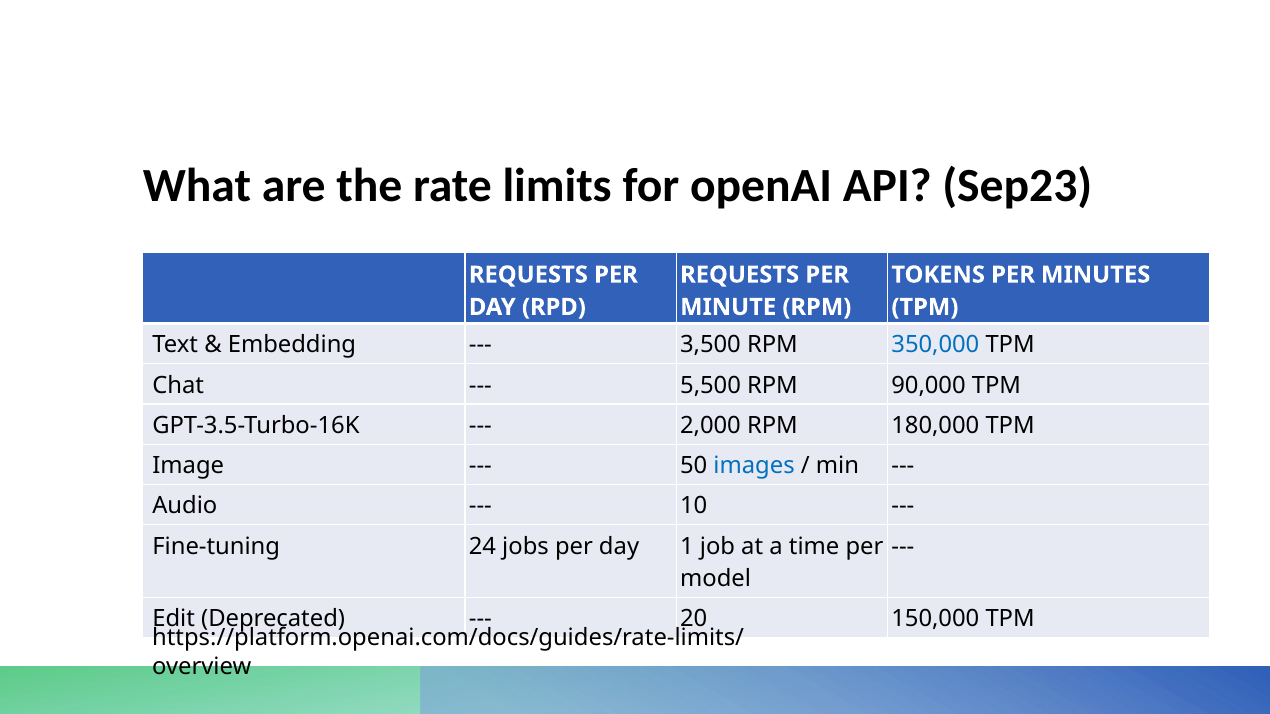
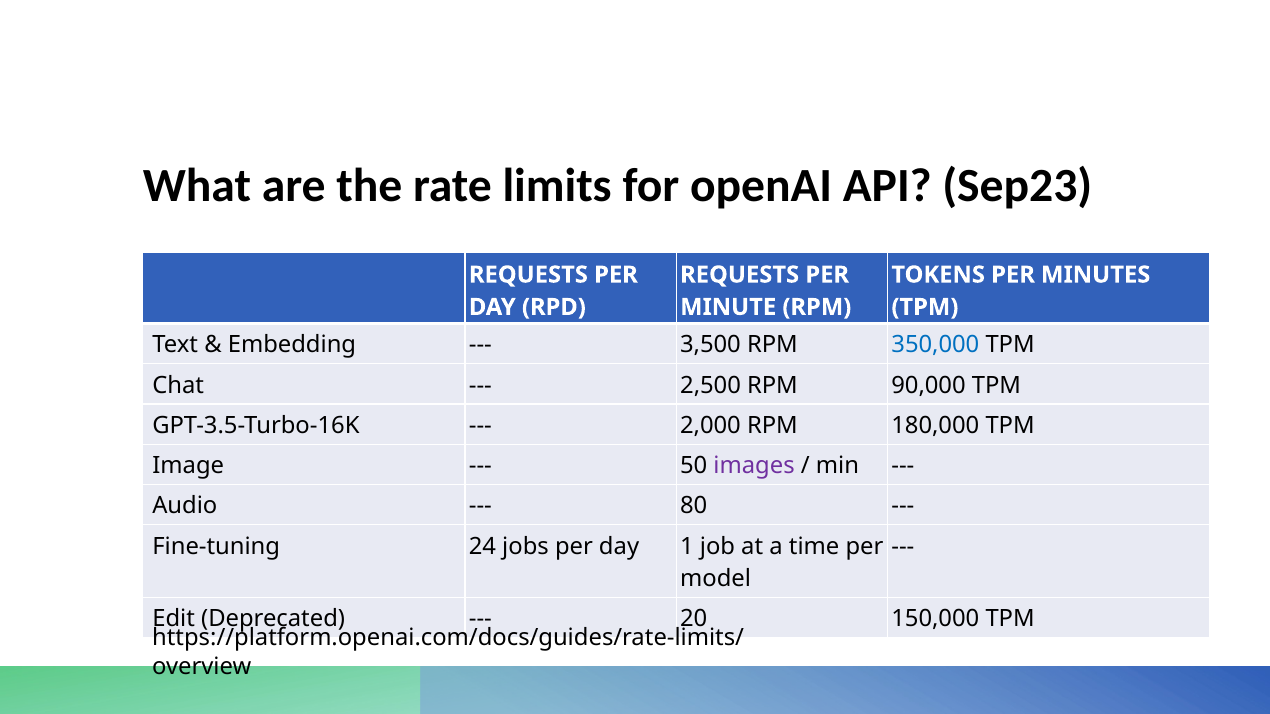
5,500: 5,500 -> 2,500 (711, 385)
images colour: blue -> purple (754, 466)
10: 10 -> 80 (694, 506)
